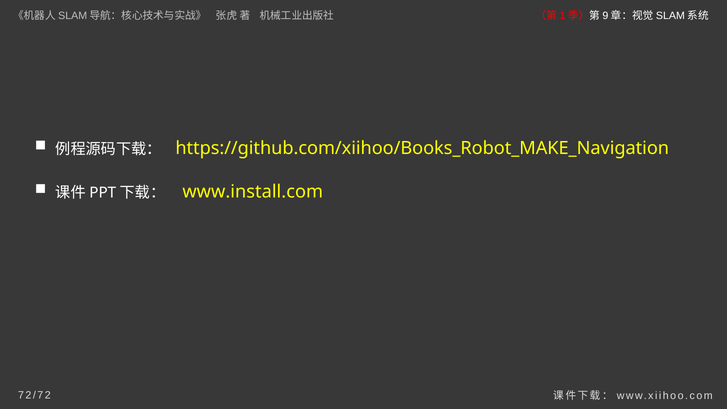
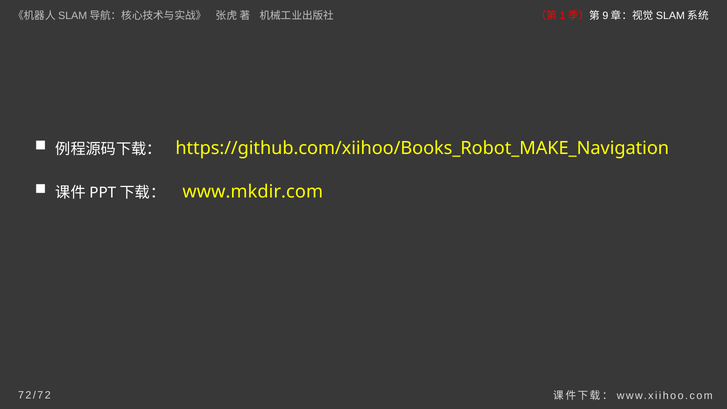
www.install.com: www.install.com -> www.mkdir.com (253, 192)
